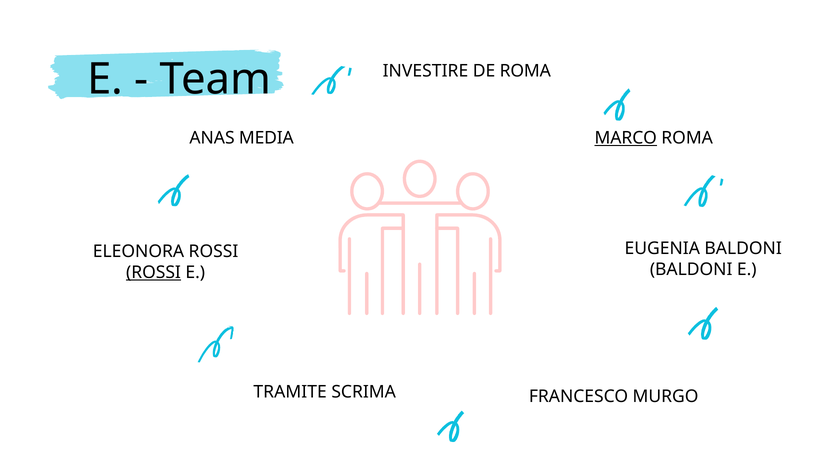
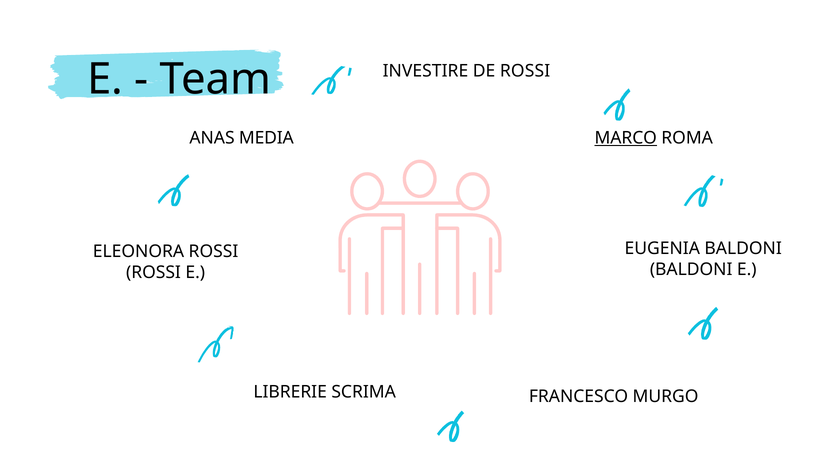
DE ROMA: ROMA -> ROSSI (525, 71)
ROSSI underline: present -> none (153, 272)
TRAMITE: TRAMITE -> LIBRERIE (290, 392)
